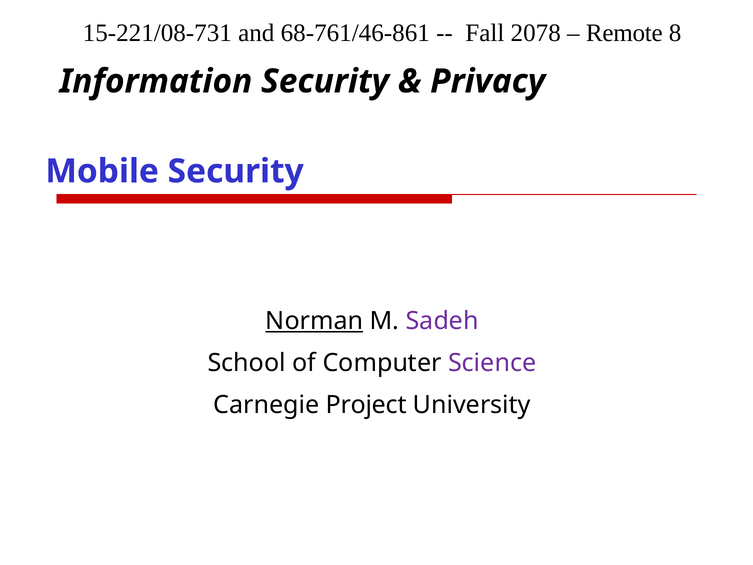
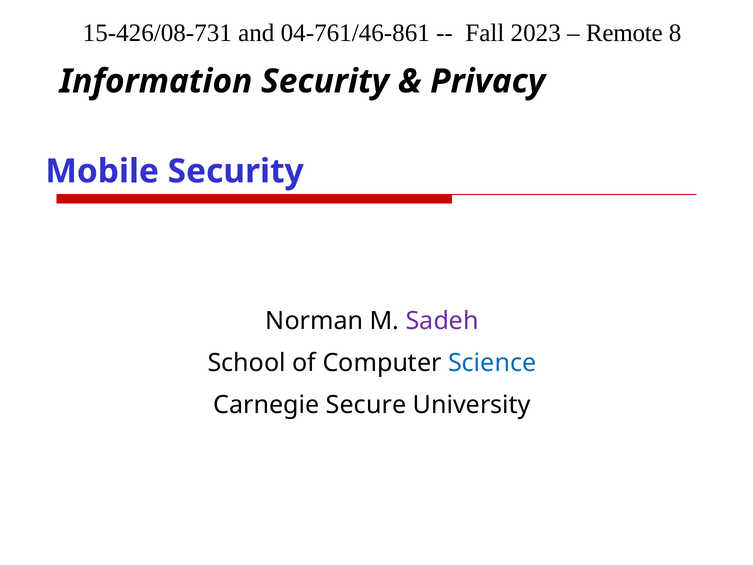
15-221/08-731: 15-221/08-731 -> 15-426/08-731 (157, 33)
68-761/46-861: 68-761/46-861 -> 04-761/46-861 (355, 33)
2078: 2078 -> 2023 (536, 33)
Norman underline: present -> none (314, 321)
Science colour: purple -> blue (492, 363)
Project: Project -> Secure (366, 405)
